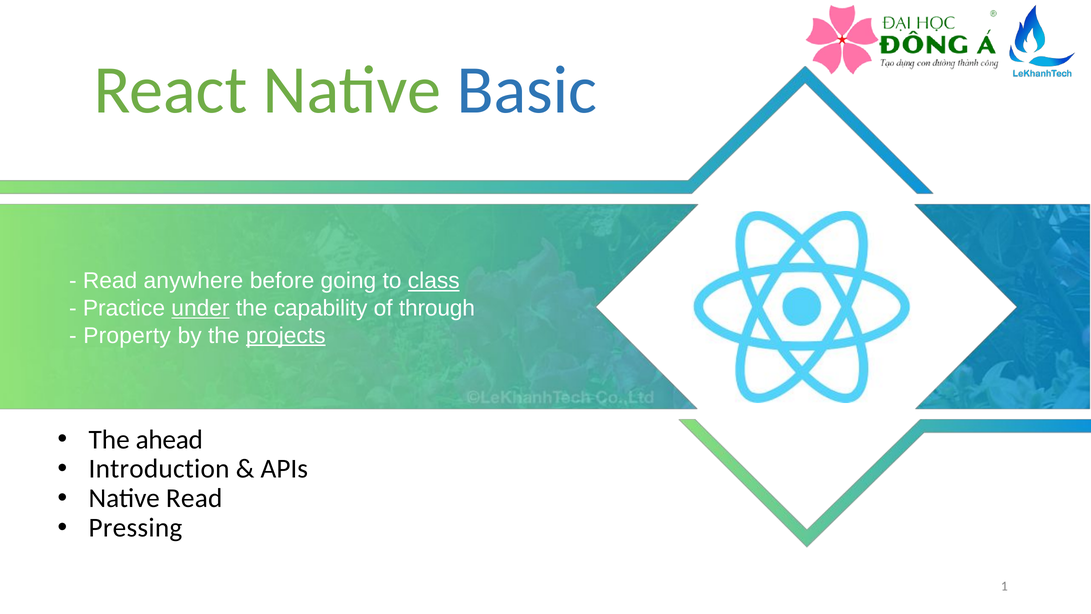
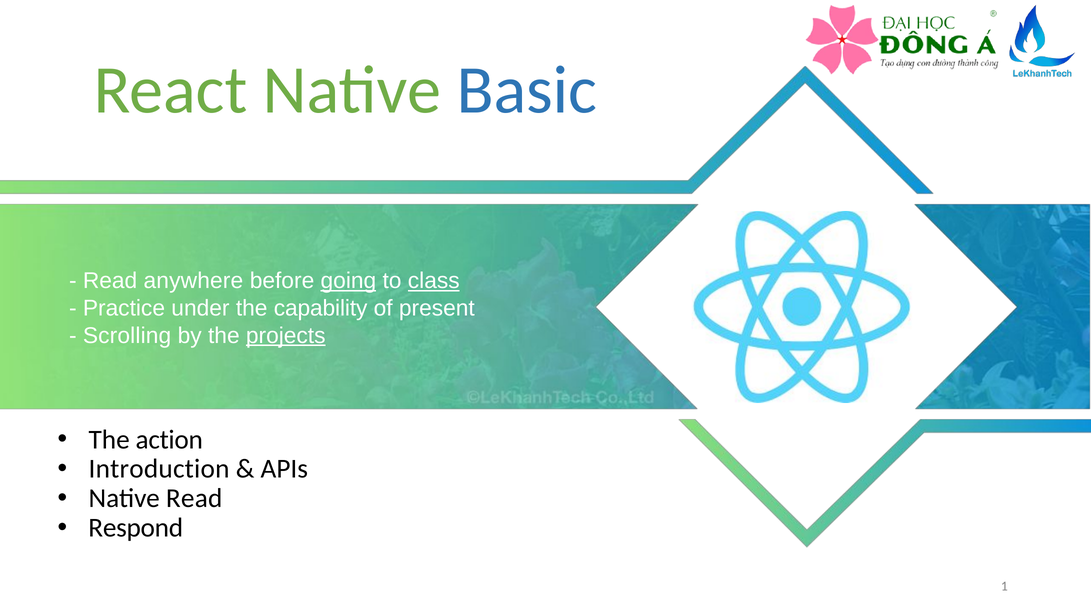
going underline: none -> present (348, 281)
under underline: present -> none (200, 308)
through: through -> present (437, 308)
Property: Property -> Scrolling (127, 335)
ahead: ahead -> action (169, 439)
Pressing: Pressing -> Respond (136, 528)
